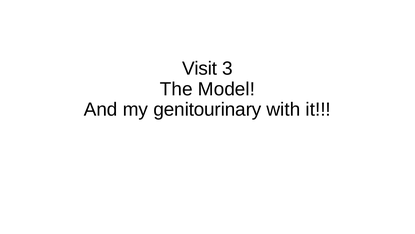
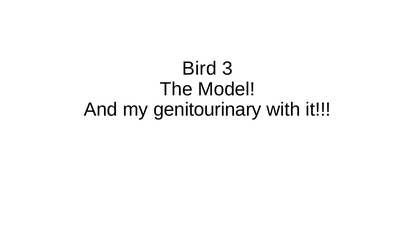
Visit: Visit -> Bird (199, 68)
